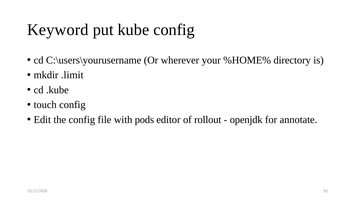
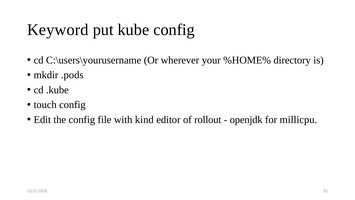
.limit: .limit -> .pods (72, 75)
pods: pods -> kind (144, 119)
annotate: annotate -> millicpu (298, 119)
